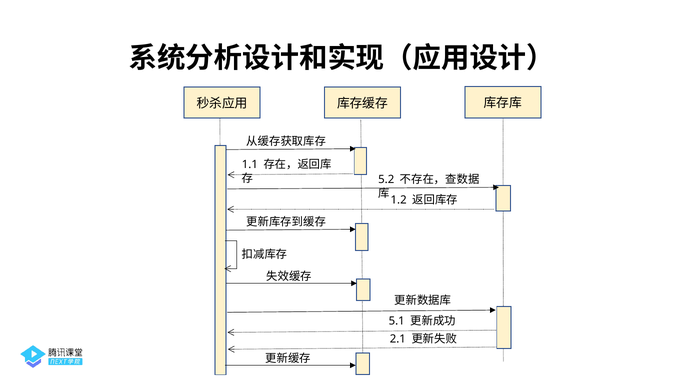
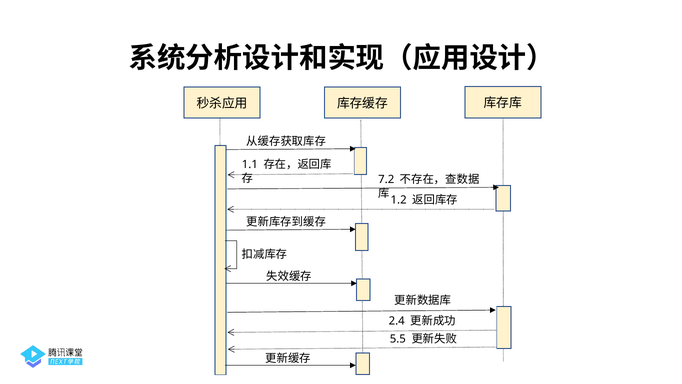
5.2: 5.2 -> 7.2 (386, 180)
5.1: 5.1 -> 2.4 (397, 321)
2.1: 2.1 -> 5.5 (398, 339)
